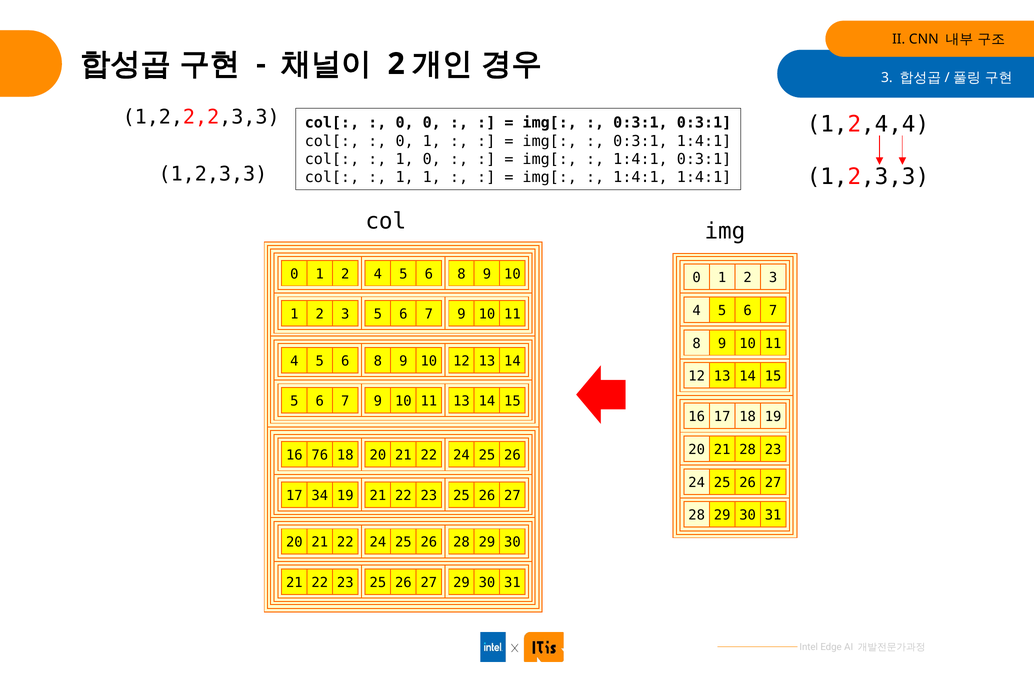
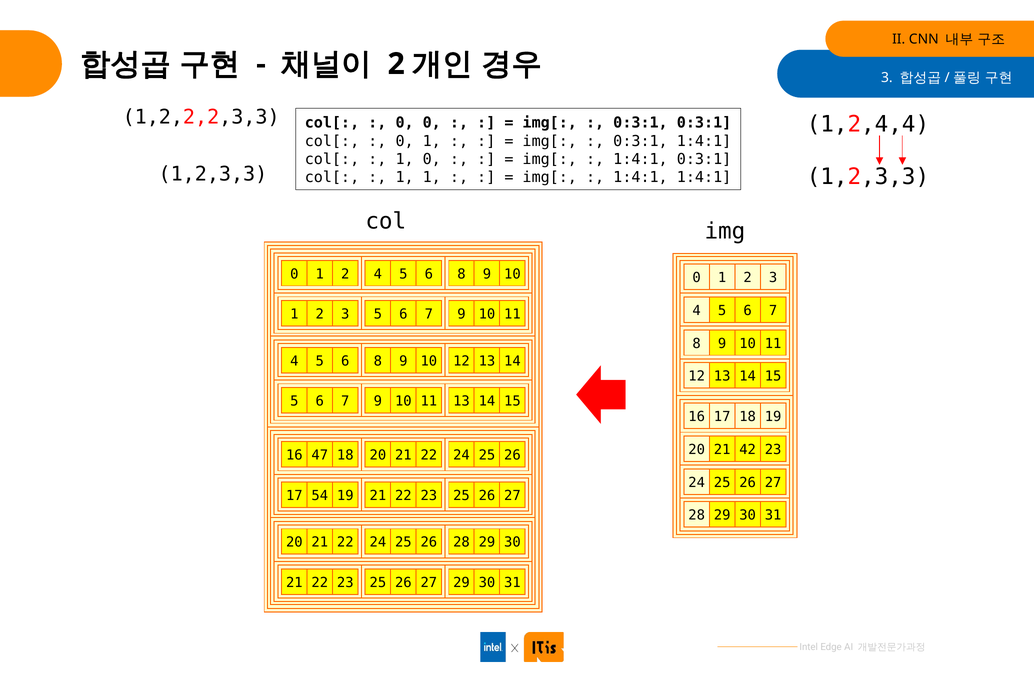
21 28: 28 -> 42 (748, 450)
76: 76 -> 47 (320, 455)
34: 34 -> 54 (320, 496)
